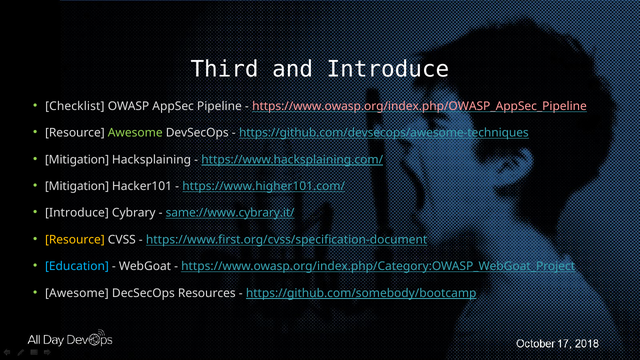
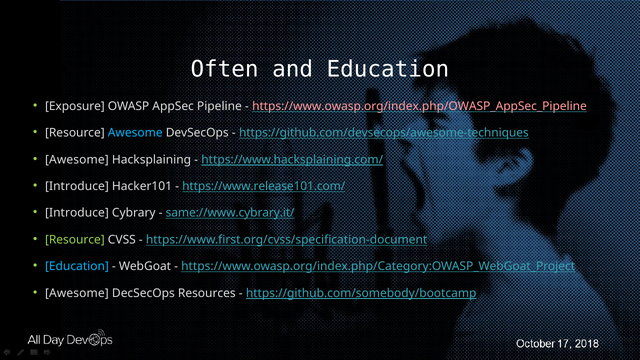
Third: Third -> Often (225, 69)
and Introduce: Introduce -> Education (388, 69)
Checklist: Checklist -> Exposure (75, 106)
Awesome colour: light green -> light blue (135, 133)
Mitigation: Mitigation -> Awesome (77, 160)
Mitigation: Mitigation -> Introduce (77, 186)
https://www.higher101.com/: https://www.higher101.com/ -> https://www.release101.com/ (264, 186)
Resource colour: yellow -> light green (75, 240)
